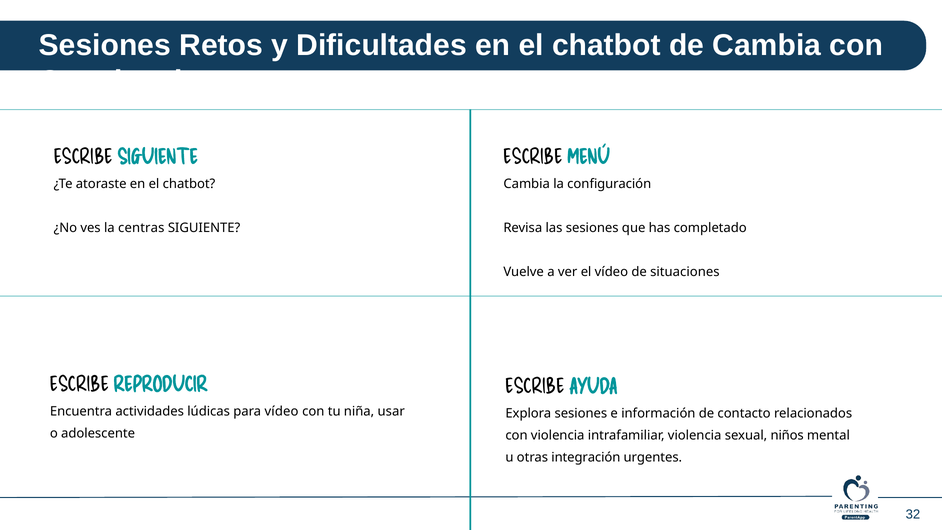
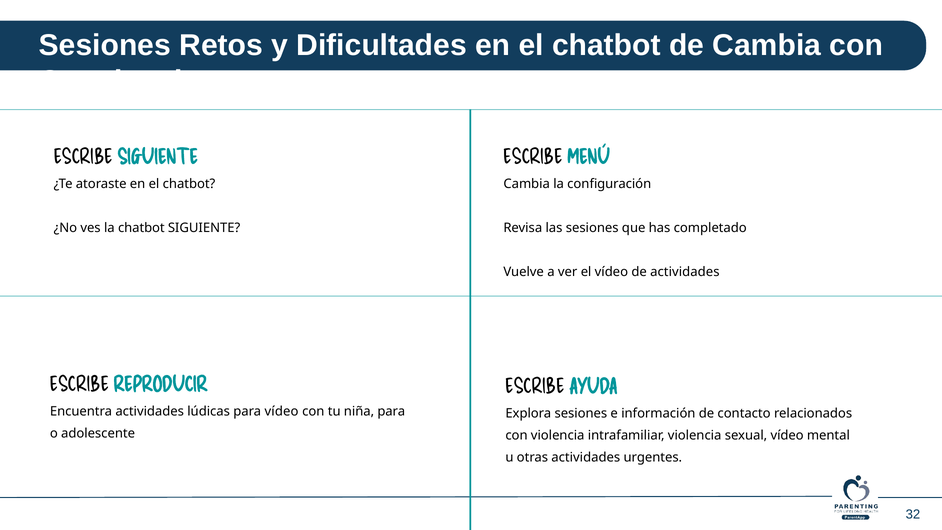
la centras: centras -> chatbot (141, 228)
de situaciones: situaciones -> actividades (685, 272)
niña usar: usar -> para (391, 411)
sexual niños: niños -> vídeo (787, 436)
otras integración: integración -> actividades (586, 458)
